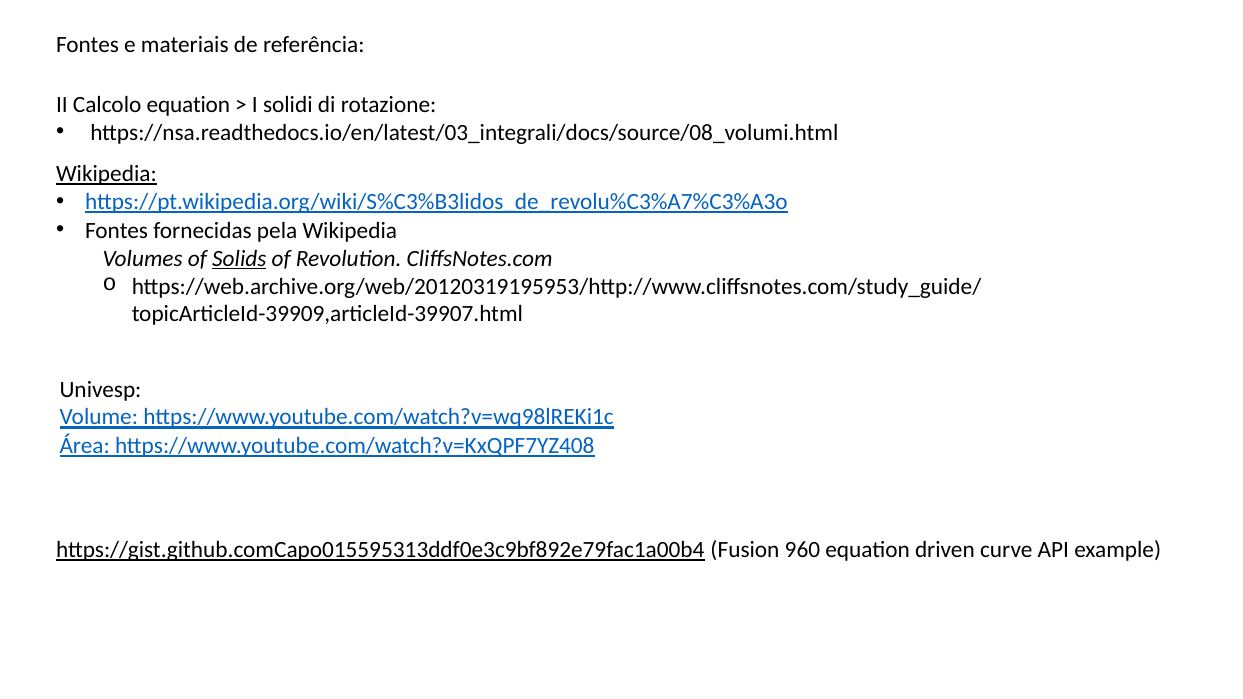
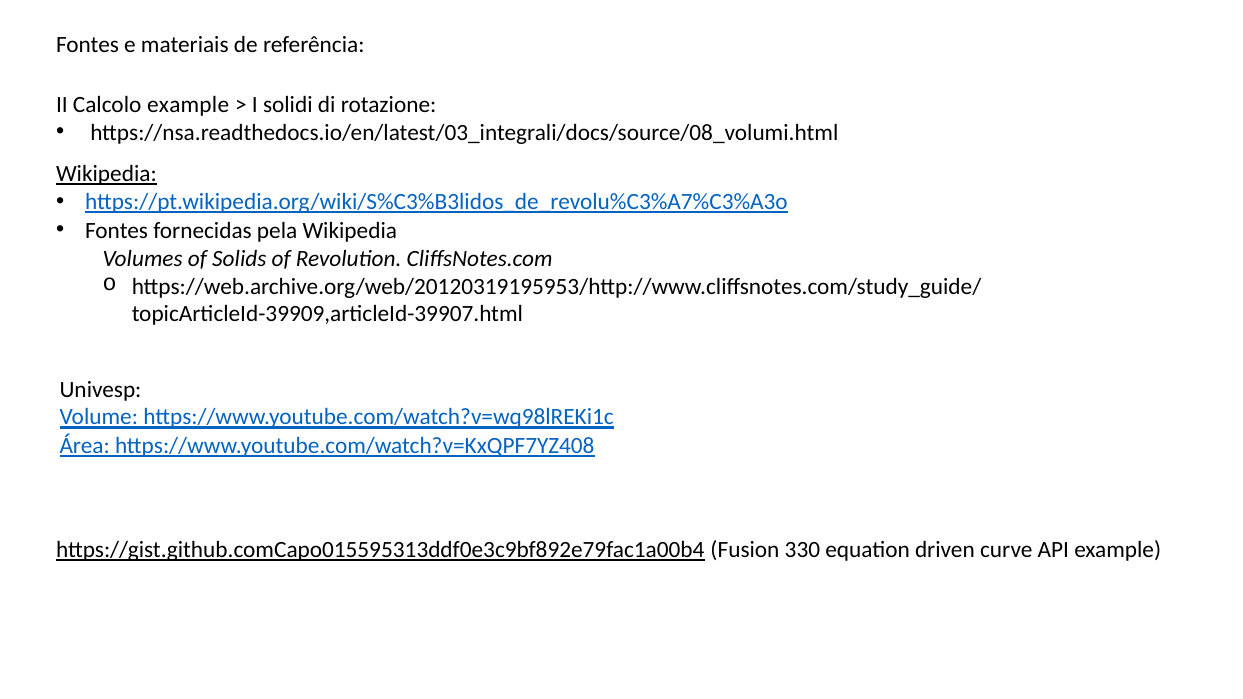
Calcolo equation: equation -> example (188, 104)
Solids underline: present -> none (239, 258)
960: 960 -> 330 (802, 550)
